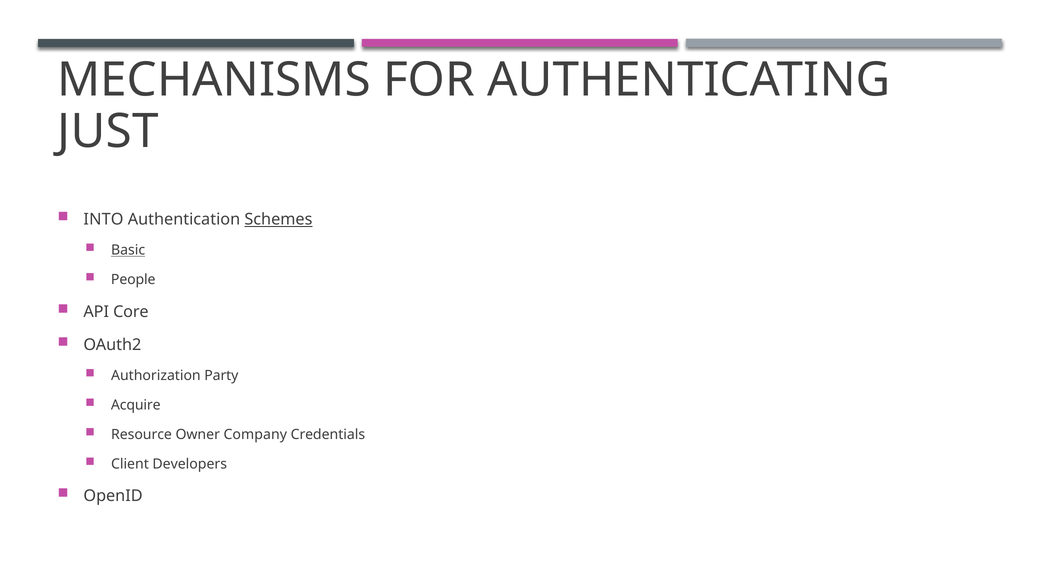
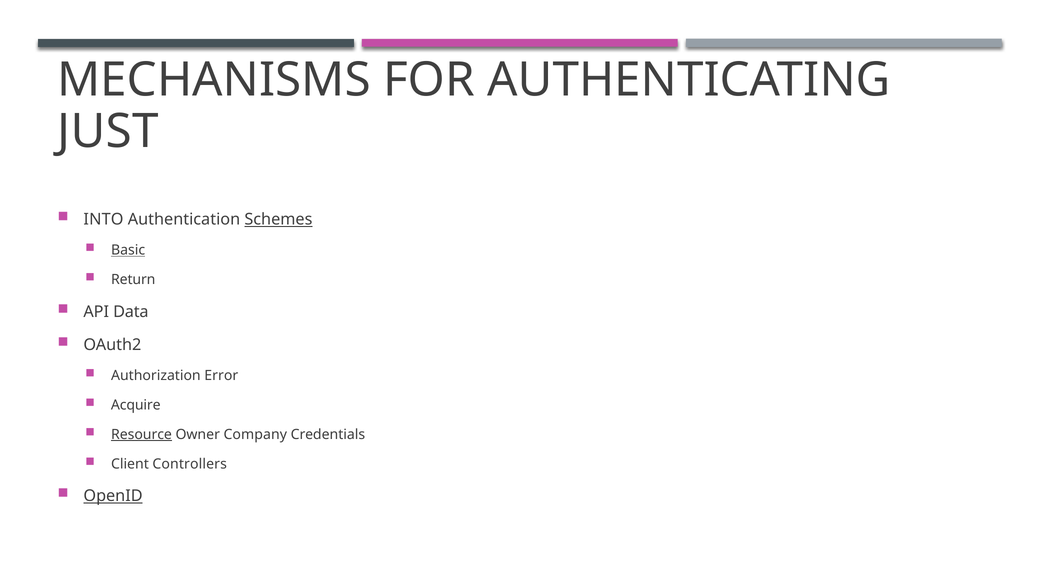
People: People -> Return (133, 280)
Core: Core -> Data (131, 312)
Party: Party -> Error (221, 375)
Resource underline: none -> present (142, 435)
Developers: Developers -> Controllers (190, 464)
OpenID underline: none -> present (113, 496)
